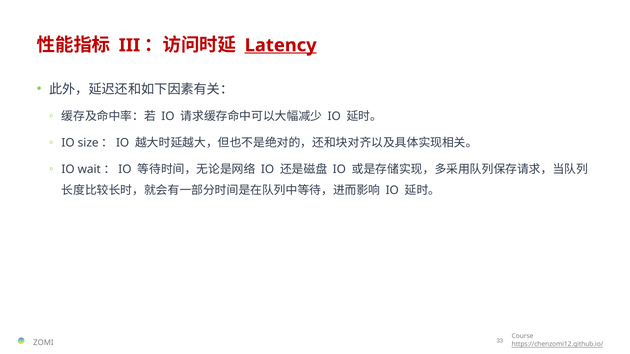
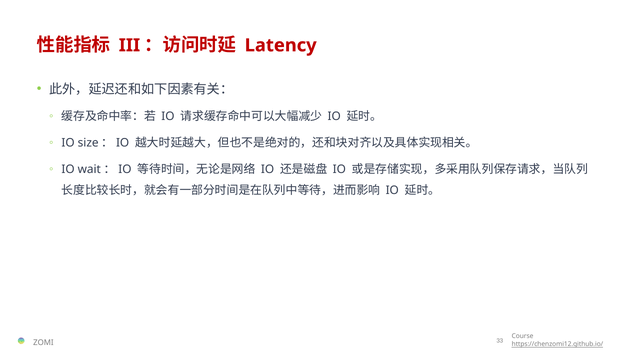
Latency underline: present -> none (281, 45)
